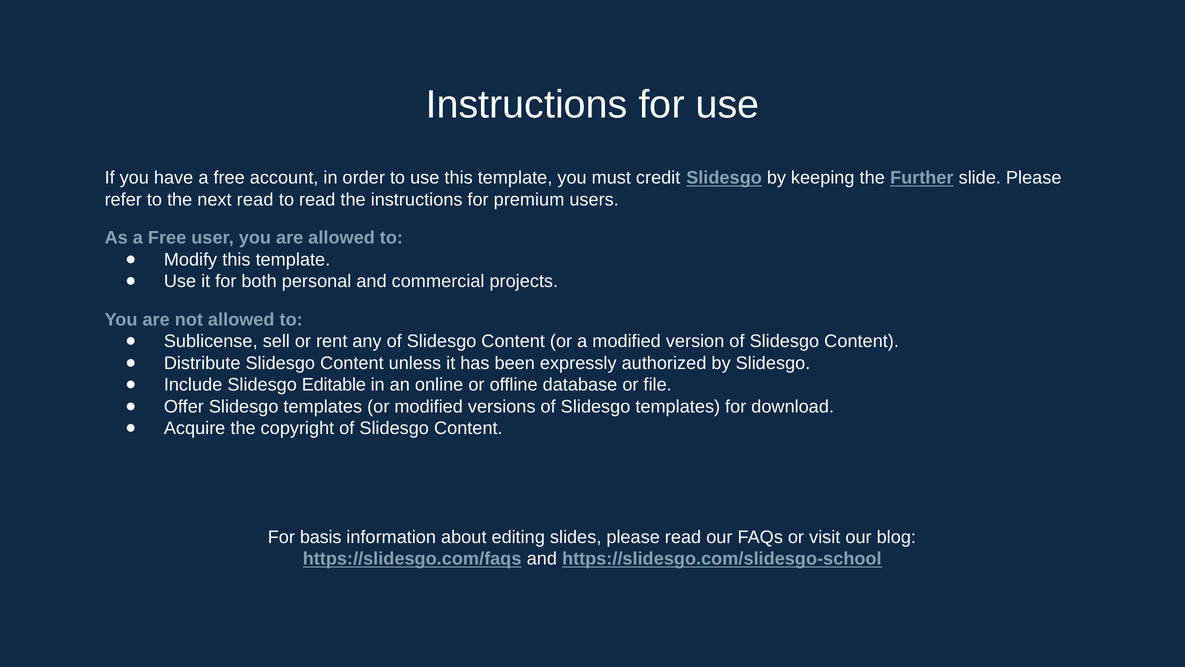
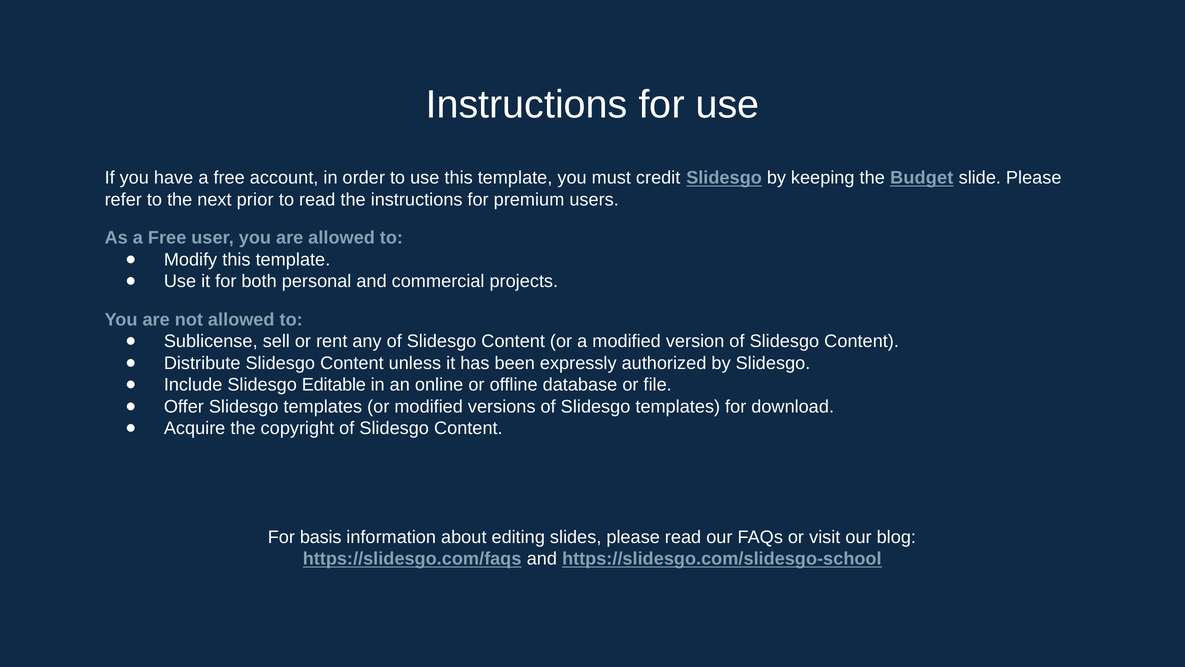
Further: Further -> Budget (922, 178)
next read: read -> prior (255, 200)
